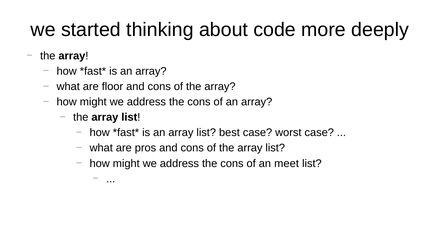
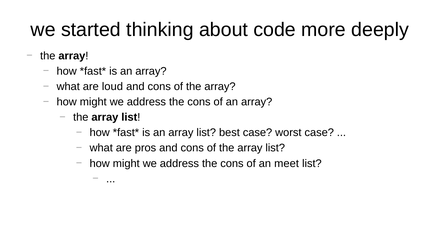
floor: floor -> loud (112, 87)
